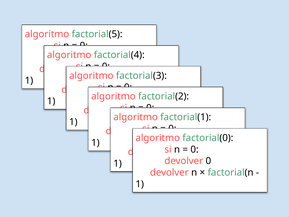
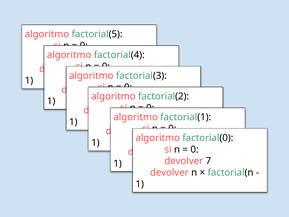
devolver 0: 0 -> 7 (208, 161)
